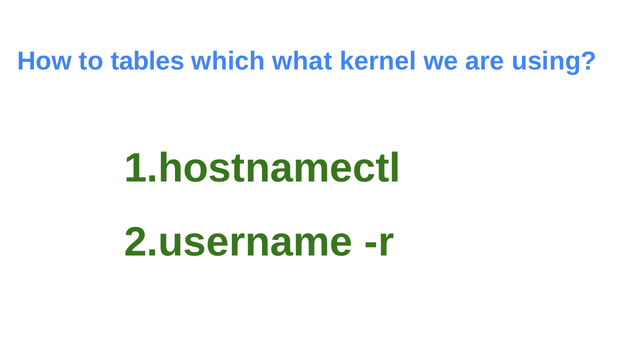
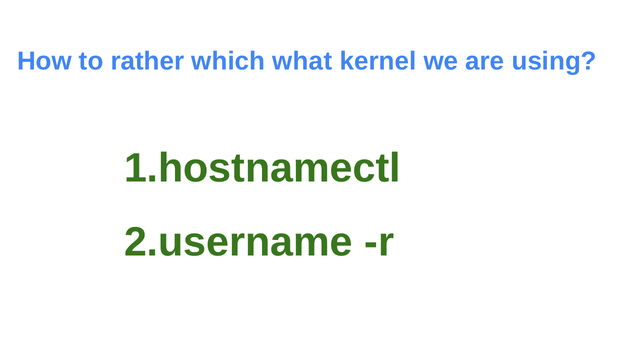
tables: tables -> rather (147, 61)
